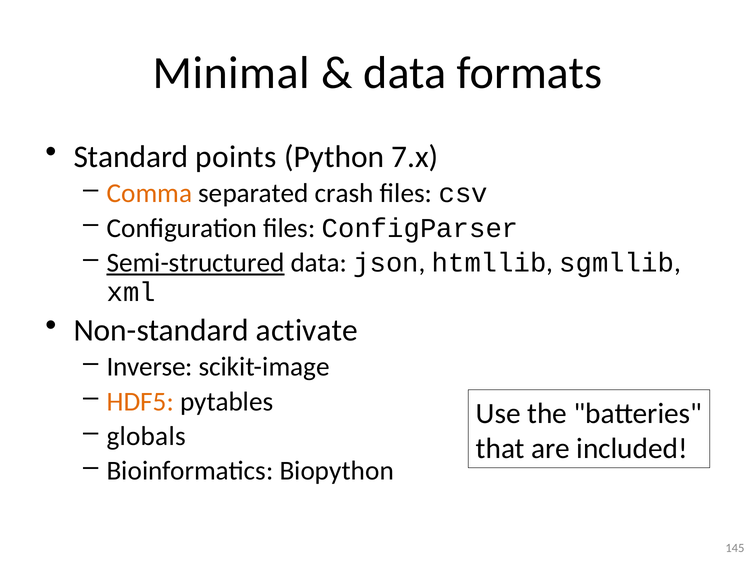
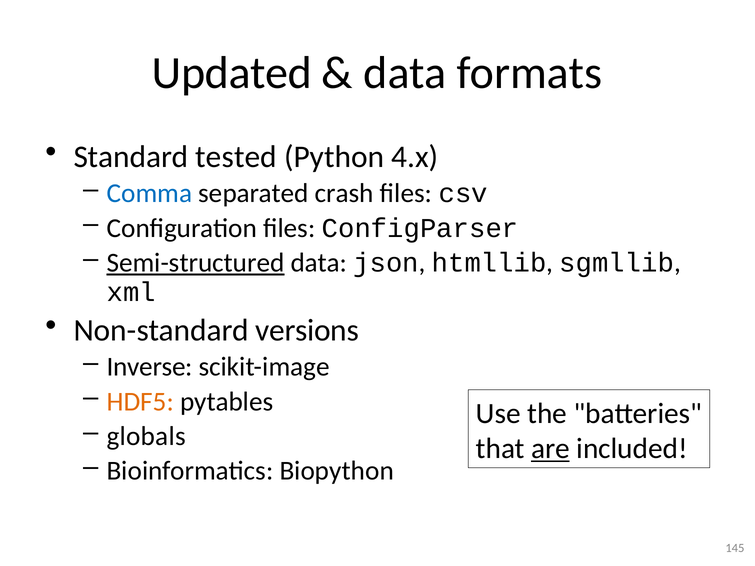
Minimal: Minimal -> Updated (232, 73)
points: points -> tested (236, 157)
7.x: 7.x -> 4.x (415, 157)
Comma colour: orange -> blue (149, 193)
activate: activate -> versions (307, 331)
are underline: none -> present (551, 449)
